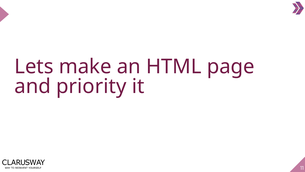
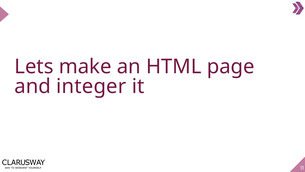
priority: priority -> integer (91, 86)
